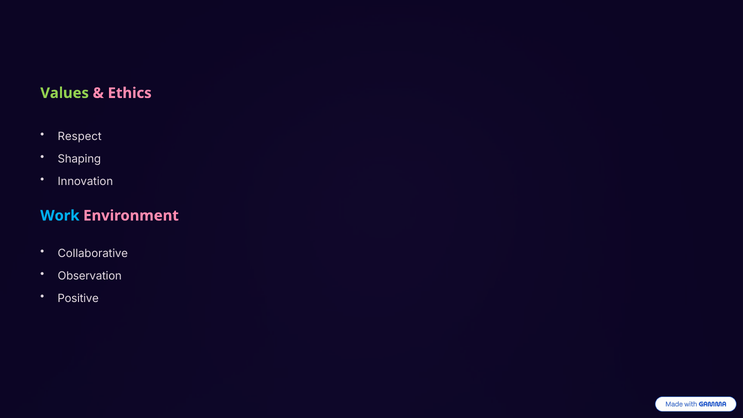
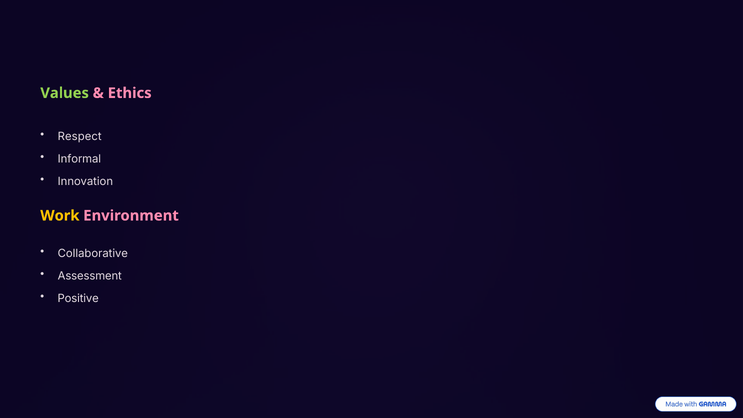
Shaping: Shaping -> Informal (79, 159)
Work colour: light blue -> yellow (60, 216)
Observation: Observation -> Assessment (90, 276)
